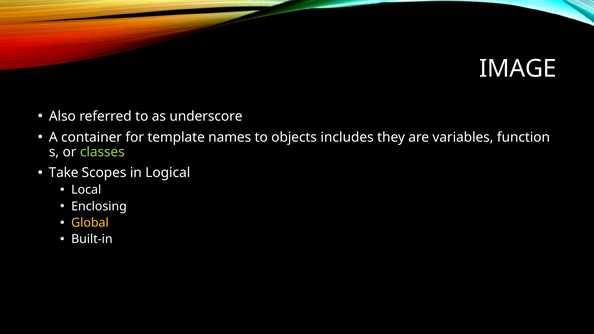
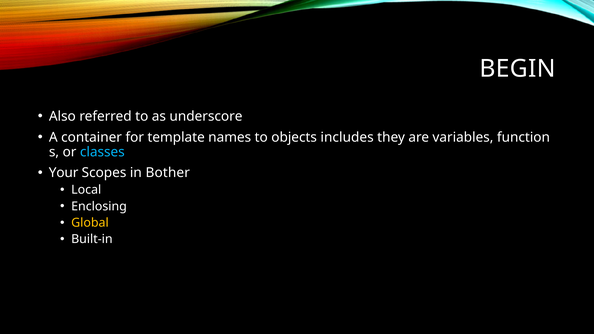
IMAGE: IMAGE -> BEGIN (518, 69)
classes colour: light green -> light blue (102, 152)
Take: Take -> Your (64, 173)
Logical: Logical -> Bother (168, 173)
